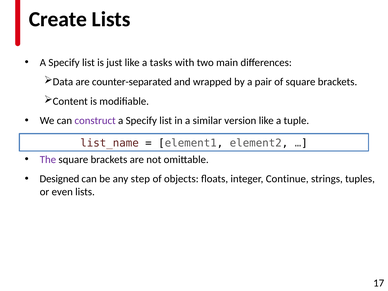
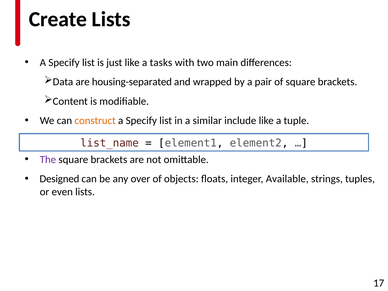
counter-separated: counter-separated -> housing-separated (132, 82)
construct colour: purple -> orange (95, 121)
version: version -> include (240, 121)
step: step -> over (140, 179)
Continue: Continue -> Available (287, 179)
